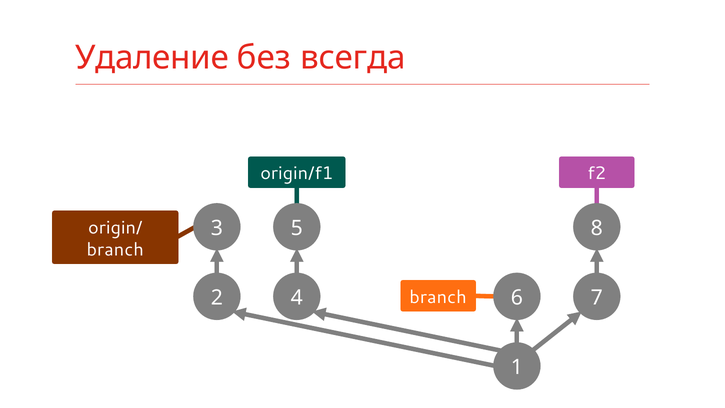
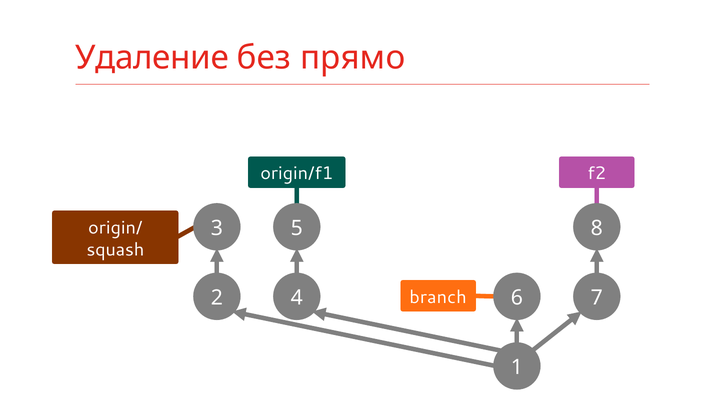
всегда: всегда -> прямо (353, 58)
branch: branch -> squash (115, 249)
